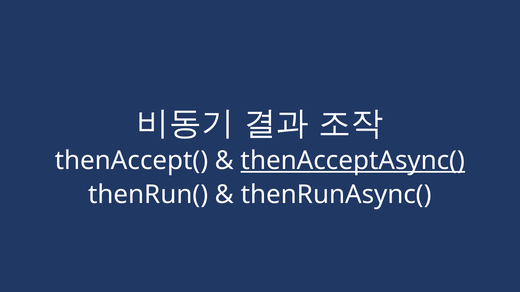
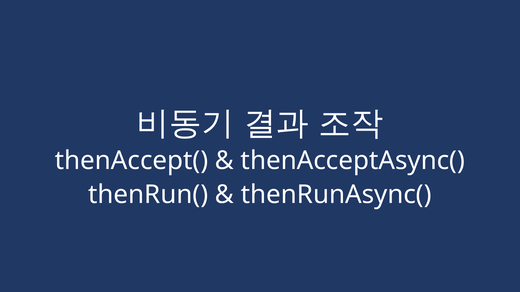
thenAcceptAsync( underline: present -> none (353, 161)
